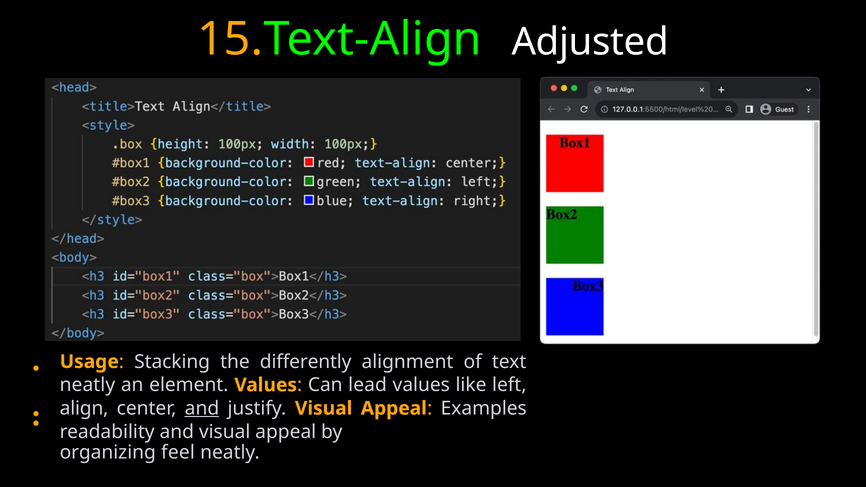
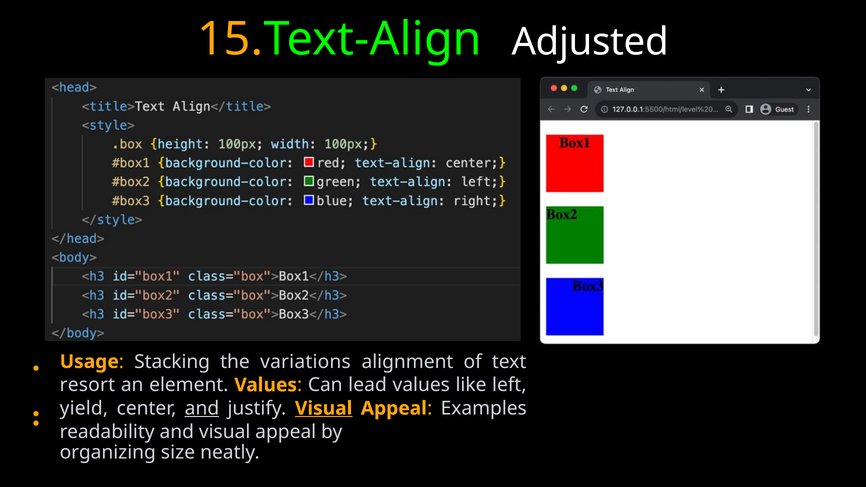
differently: differently -> variations (305, 362)
neatly: neatly -> resort (87, 385)
align: align -> yield (84, 408)
Visual underline: none -> present (324, 408)
feel: feel -> size (178, 452)
